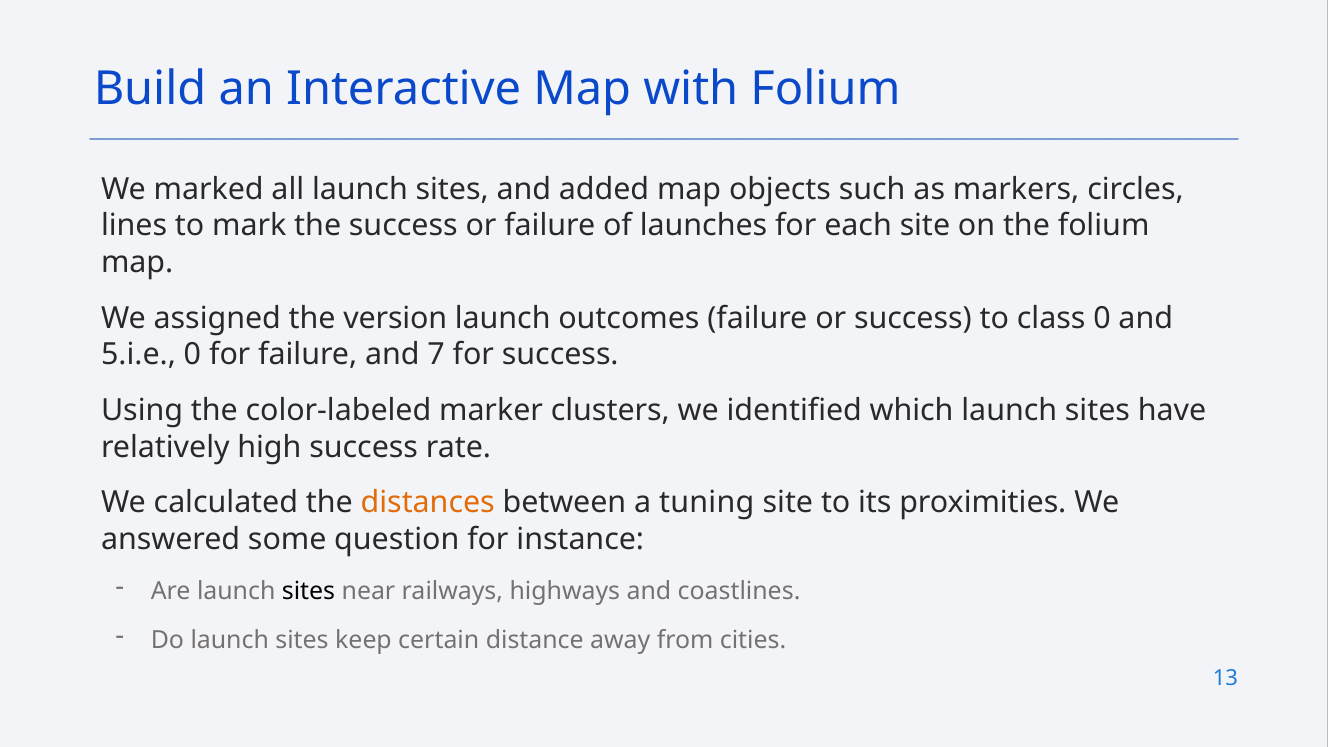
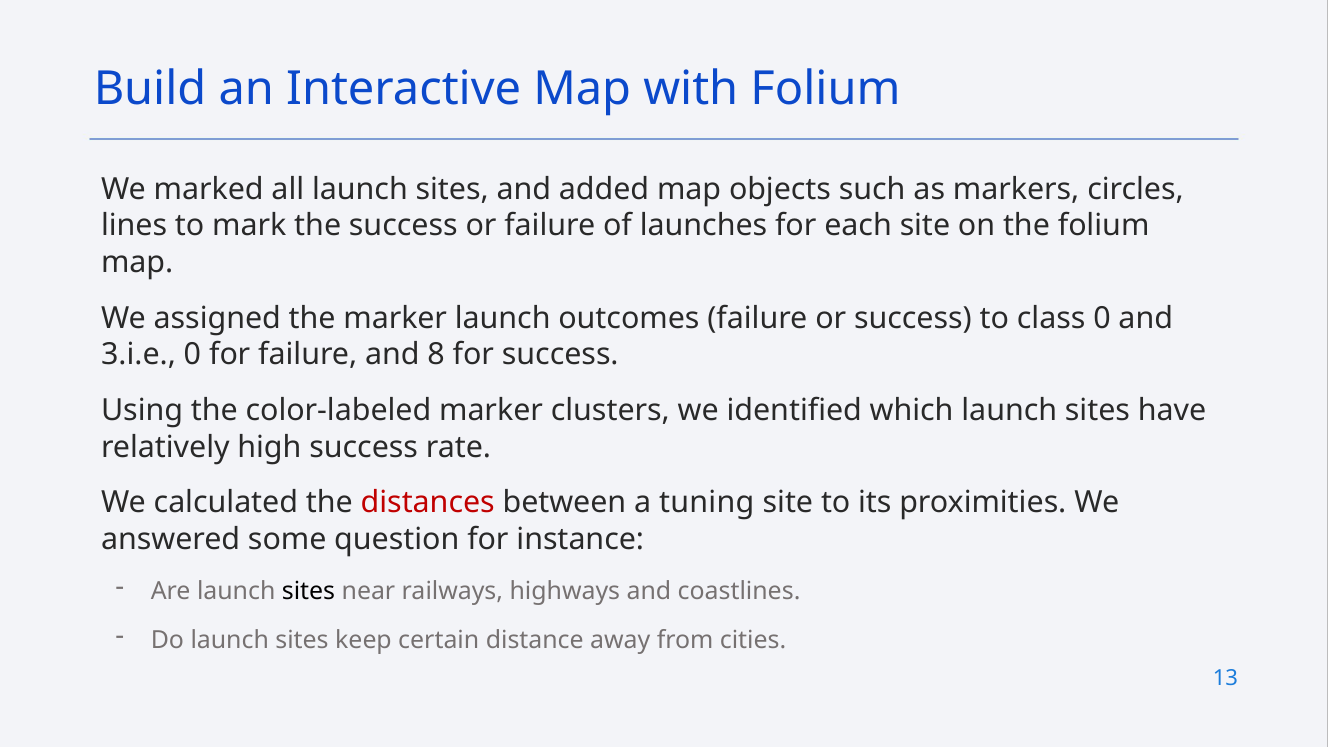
the version: version -> marker (395, 318)
5.i.e: 5.i.e -> 3.i.e (139, 355)
7: 7 -> 8 (436, 355)
distances colour: orange -> red (428, 503)
